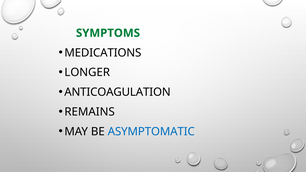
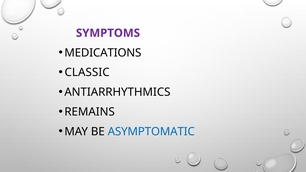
SYMPTOMS colour: green -> purple (108, 33)
LONGER: LONGER -> CLASSIC (87, 72)
ANTICOAGULATION: ANTICOAGULATION -> ANTIARRHYTHMICS (117, 92)
